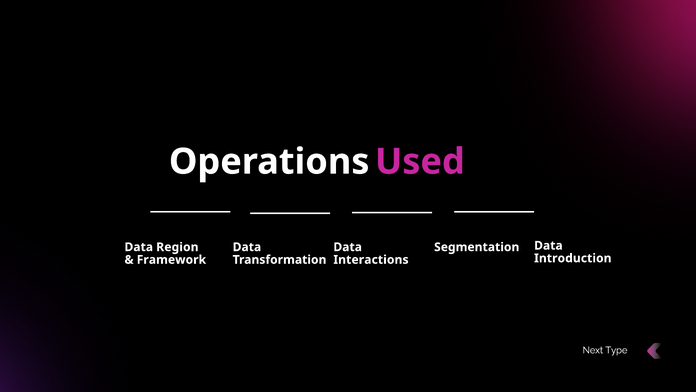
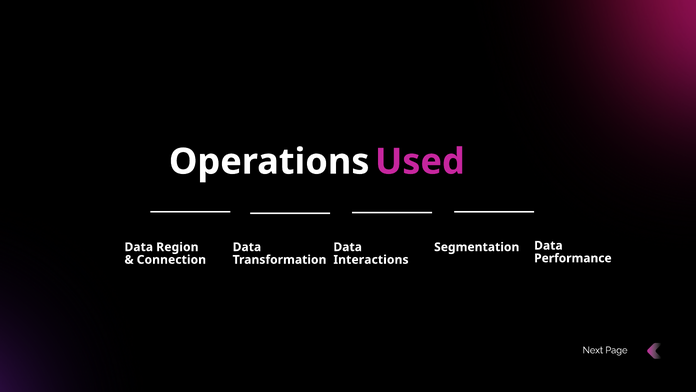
Introduction: Introduction -> Performance (573, 258)
Framework: Framework -> Connection (171, 259)
Type: Type -> Page (616, 350)
